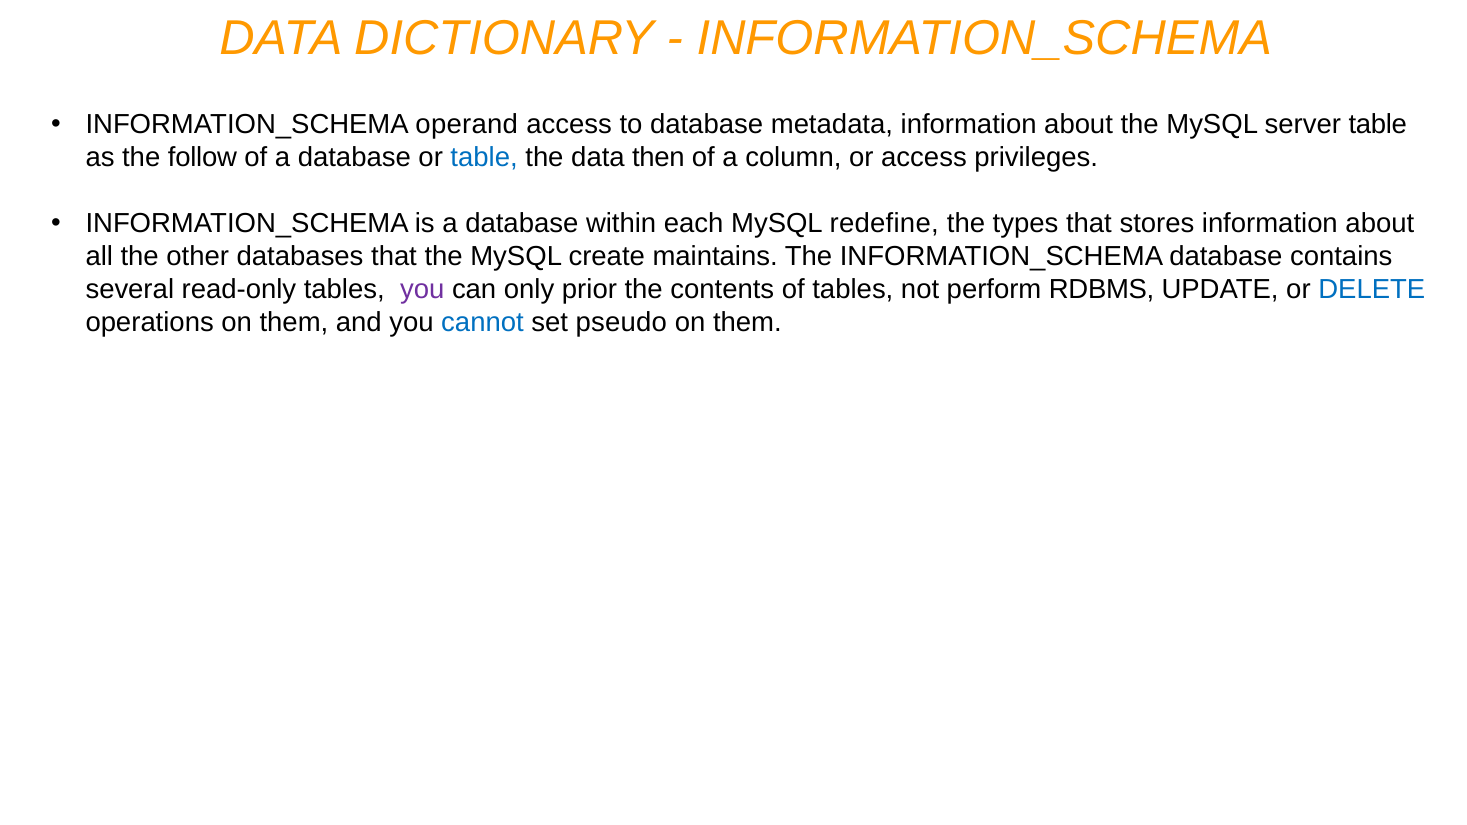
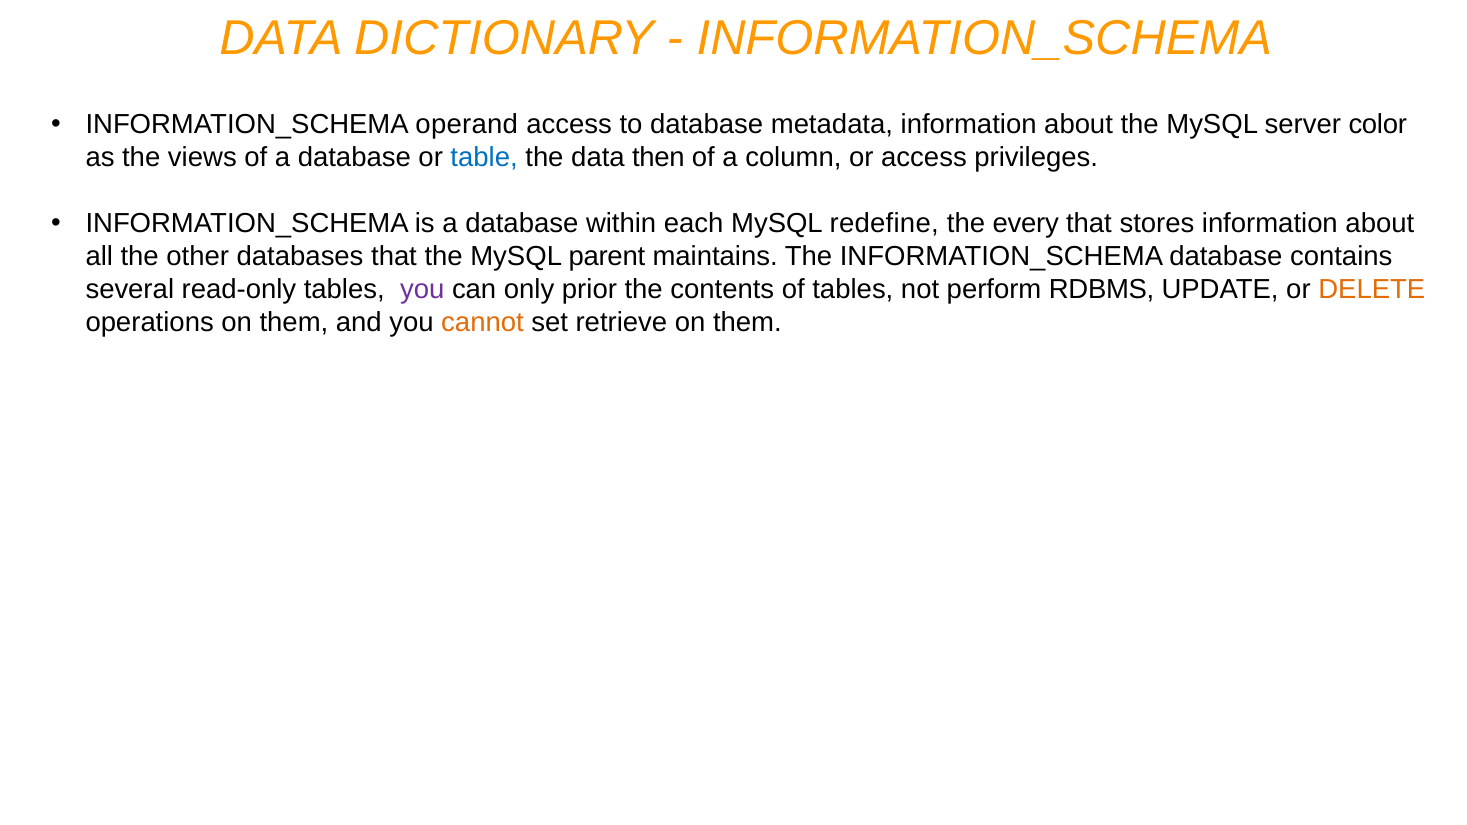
server table: table -> color (1378, 125)
follow: follow -> views (202, 158)
types: types -> every (1026, 224)
create: create -> parent (607, 257)
DELETE colour: blue -> orange (1372, 290)
cannot colour: blue -> orange (483, 323)
pseudo: pseudo -> retrieve (621, 323)
